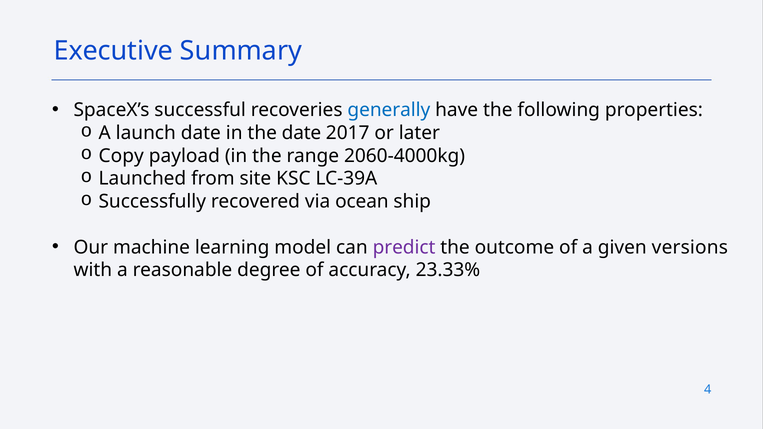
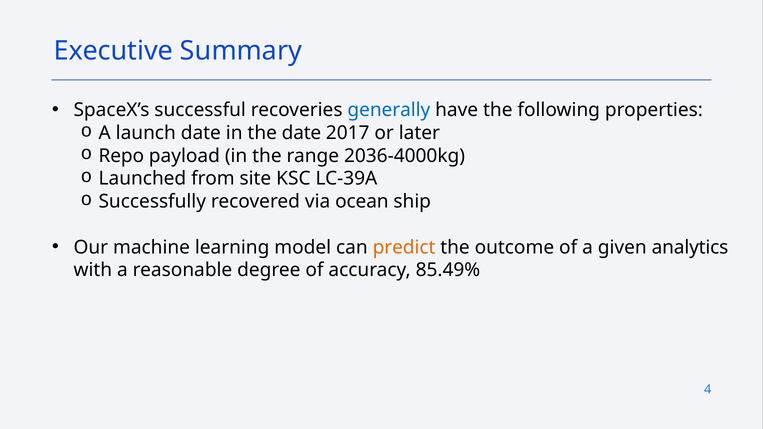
Copy: Copy -> Repo (121, 156)
2060-4000kg: 2060-4000kg -> 2036-4000kg (405, 156)
predict colour: purple -> orange (404, 247)
versions: versions -> analytics (690, 247)
23.33%: 23.33% -> 85.49% (448, 270)
